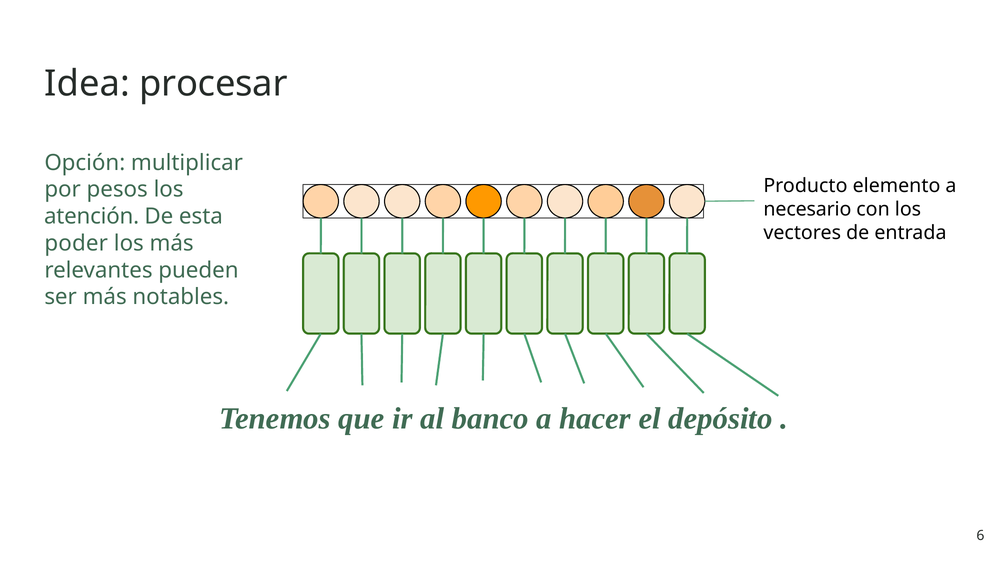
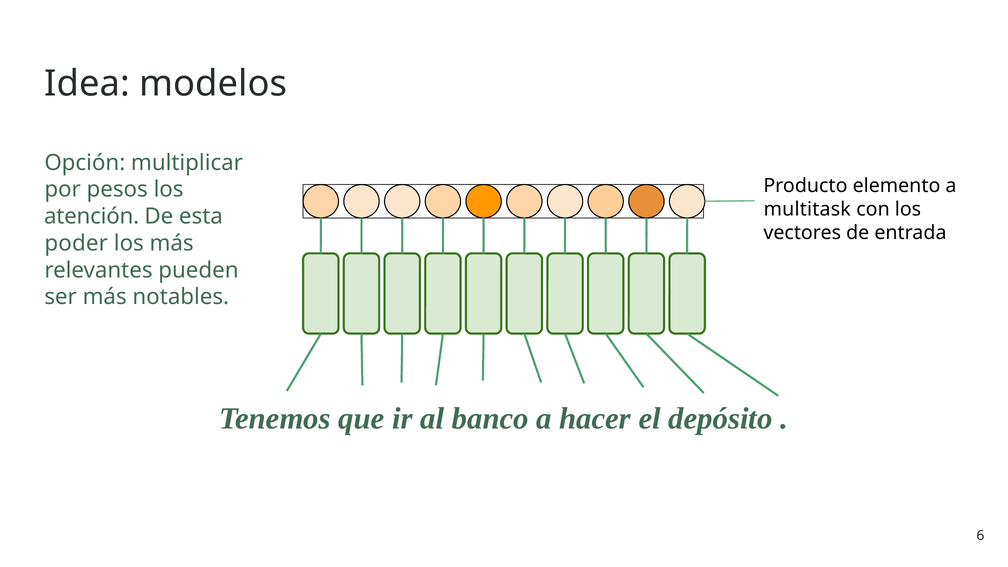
procesar: procesar -> modelos (213, 84)
necesario: necesario -> multitask (807, 209)
